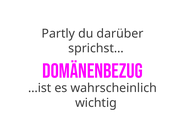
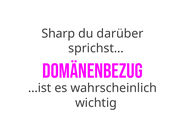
Partly: Partly -> Sharp (58, 33)
